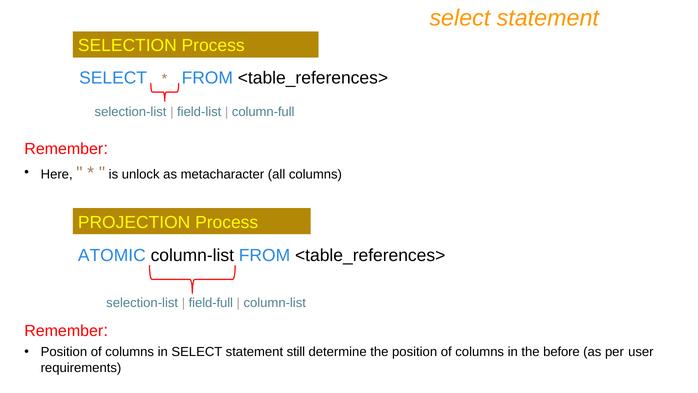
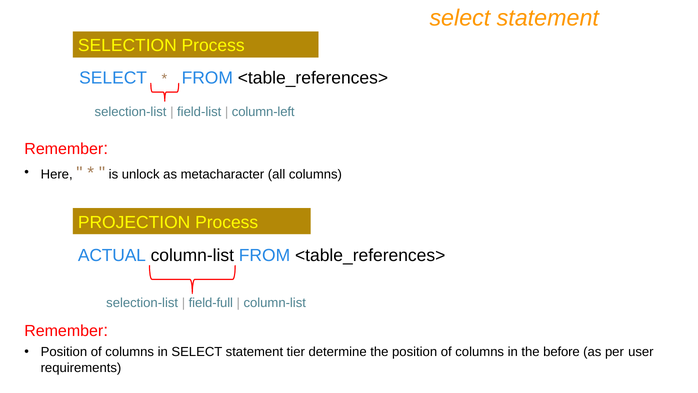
column-full: column-full -> column-left (263, 112)
ATOMIC: ATOMIC -> ACTUAL (112, 255)
still: still -> tier (296, 352)
